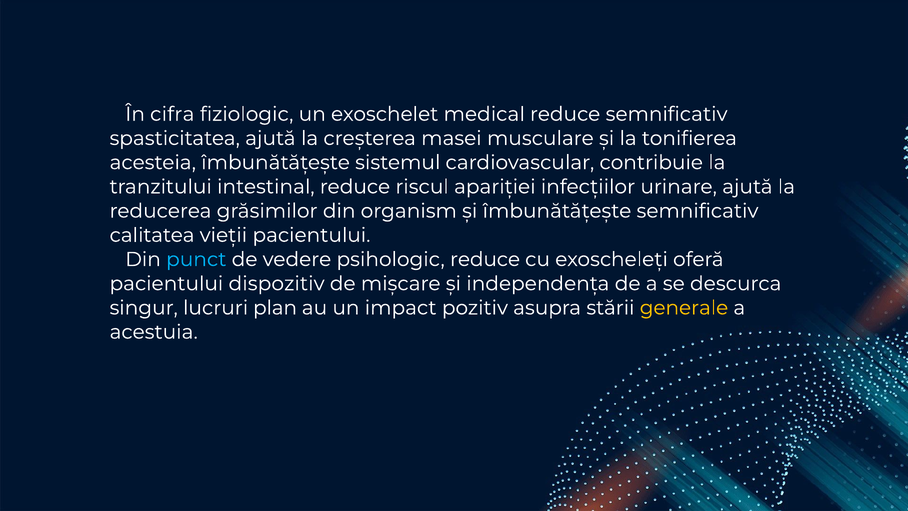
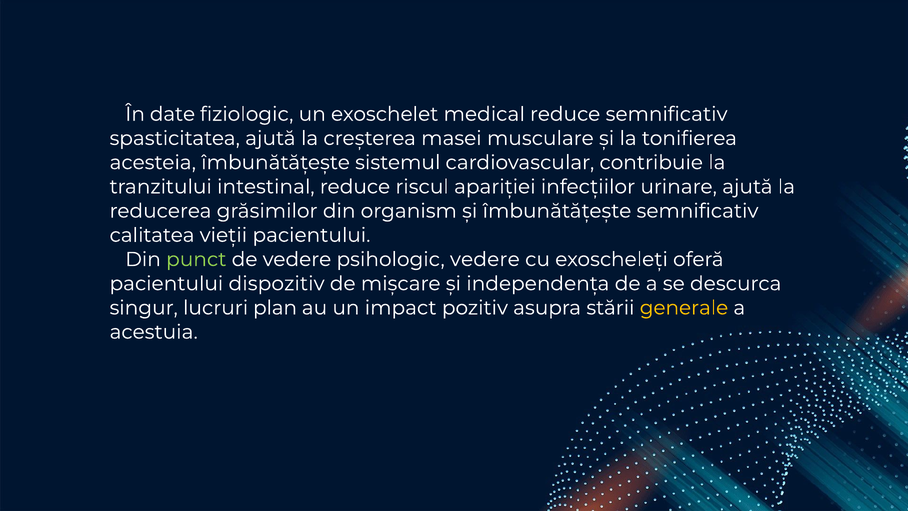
cifra: cifra -> date (172, 114)
punct colour: light blue -> light green (196, 259)
psihologic reduce: reduce -> vedere (485, 259)
